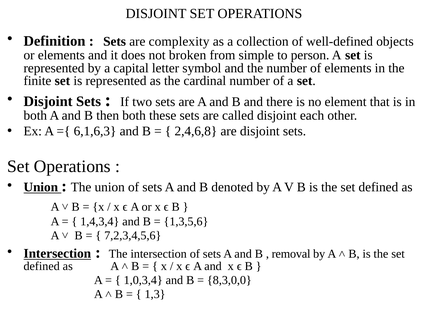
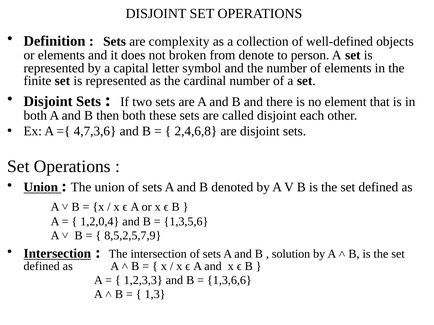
simple: simple -> denote (256, 55)
6,1,6,3: 6,1,6,3 -> 4,7,3,6 (95, 131)
1,4,3,4: 1,4,3,4 -> 1,2,0,4 (100, 222)
7,2,3,4,5,6: 7,2,3,4,5,6 -> 8,5,2,5,7,9 (133, 236)
removal: removal -> solution (291, 254)
1,0,3,4: 1,0,3,4 -> 1,2,3,3 (143, 281)
8,3,0,0: 8,3,0,0 -> 1,3,6,6 (229, 281)
